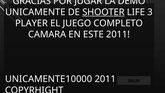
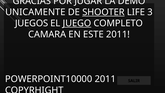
PLAYER: PLAYER -> JUEGOS (32, 23)
JUEGO underline: none -> present (77, 23)
UNICAMENTE10000: UNICAMENTE10000 -> POWERPOINT10000 (49, 79)
